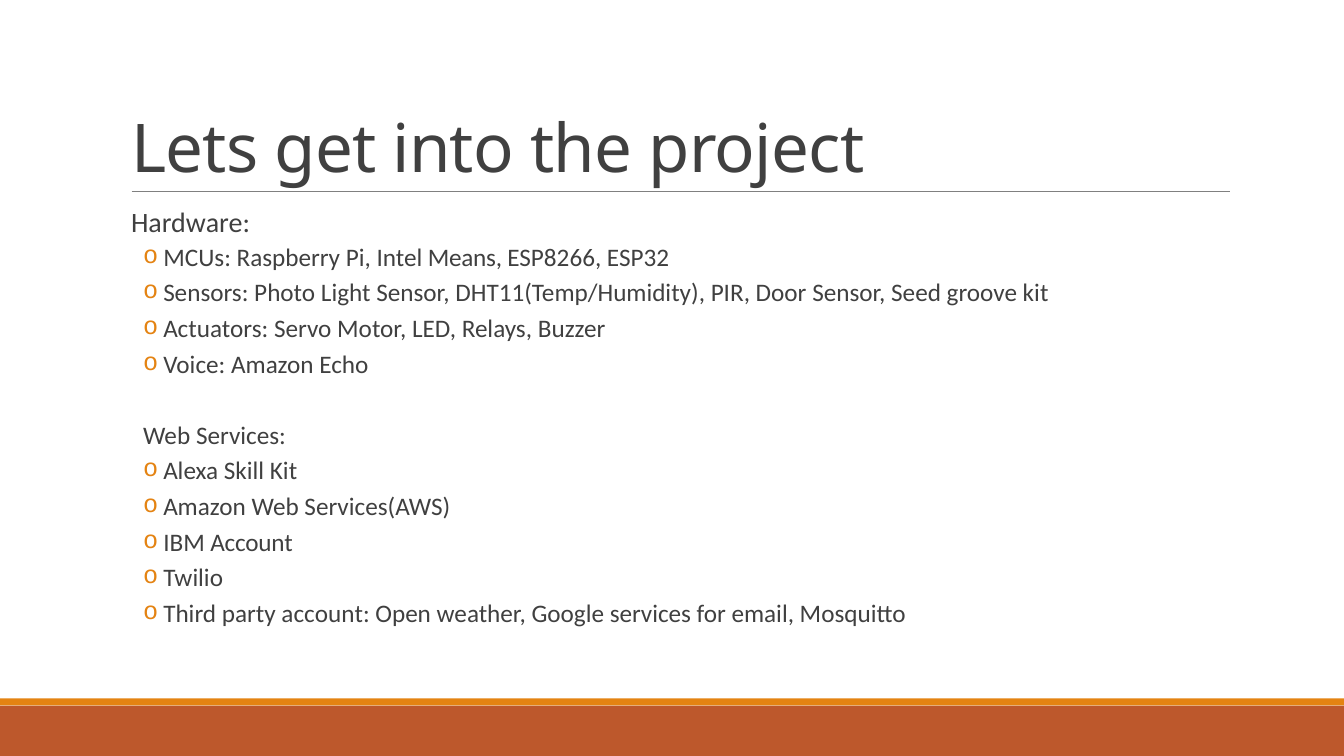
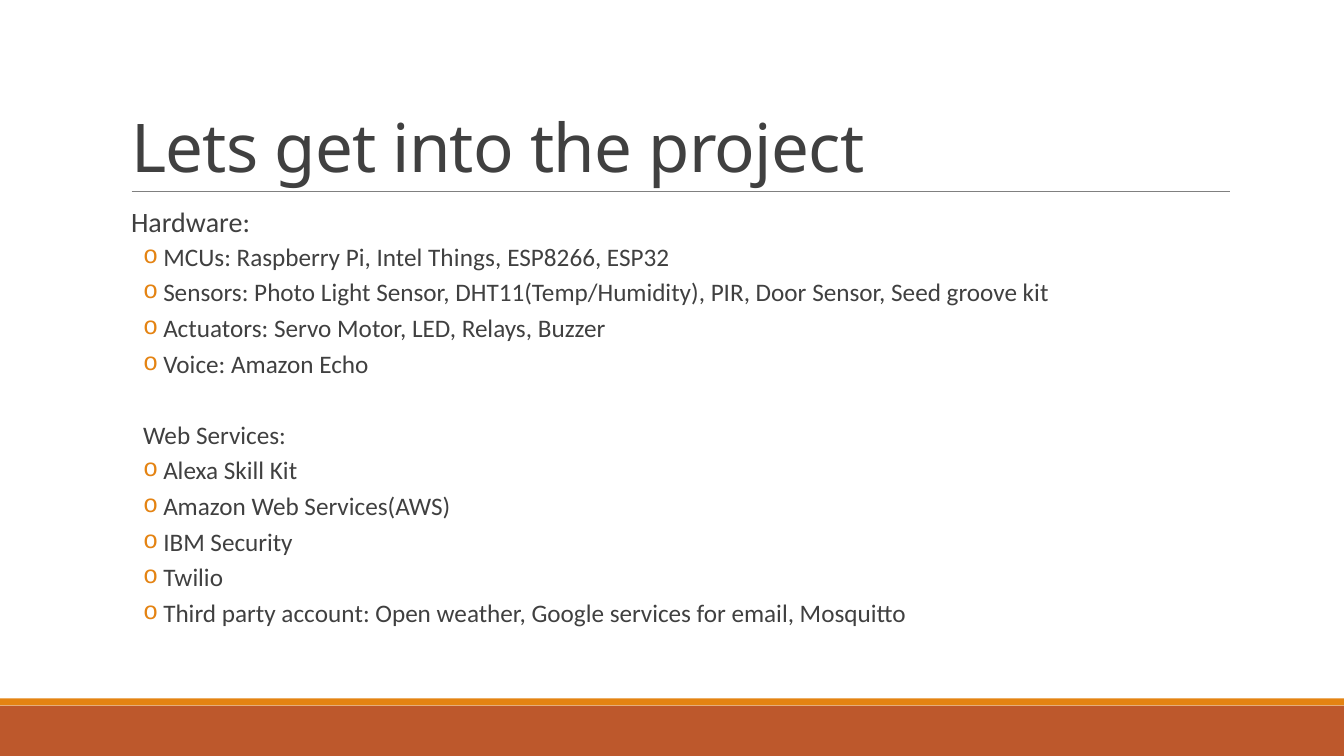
Means: Means -> Things (465, 258)
Account: Account -> Security (252, 543)
